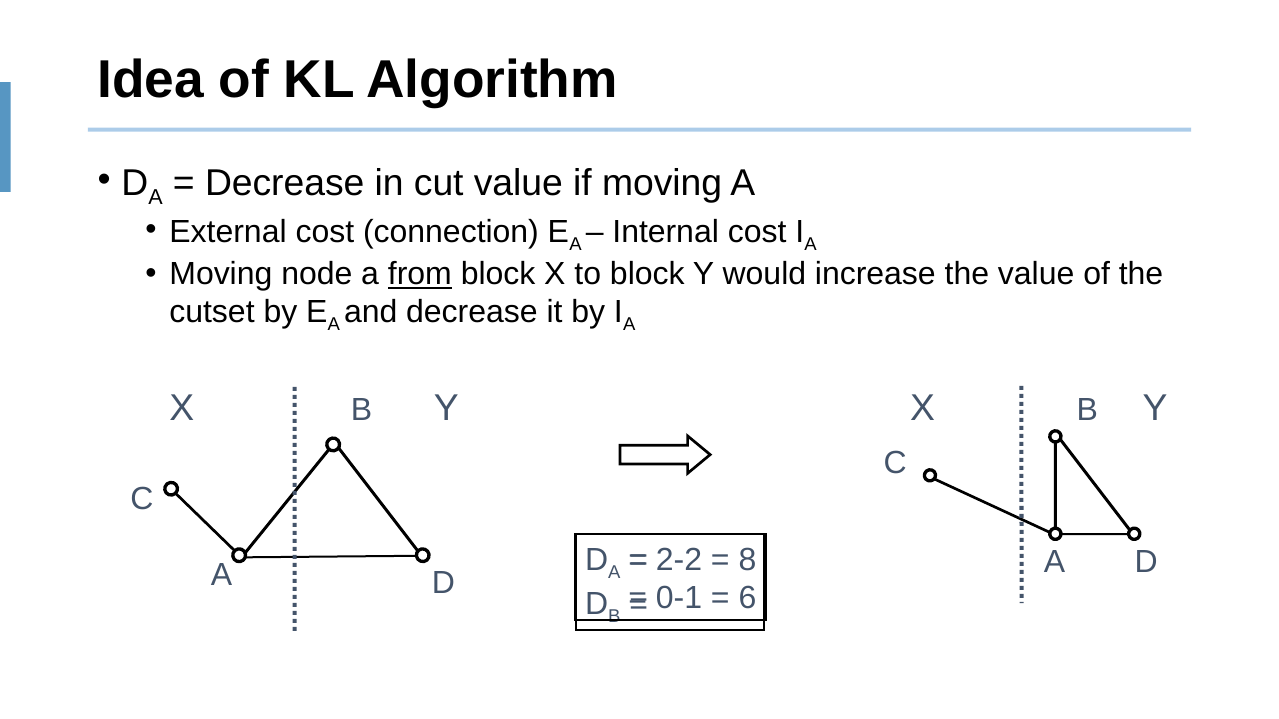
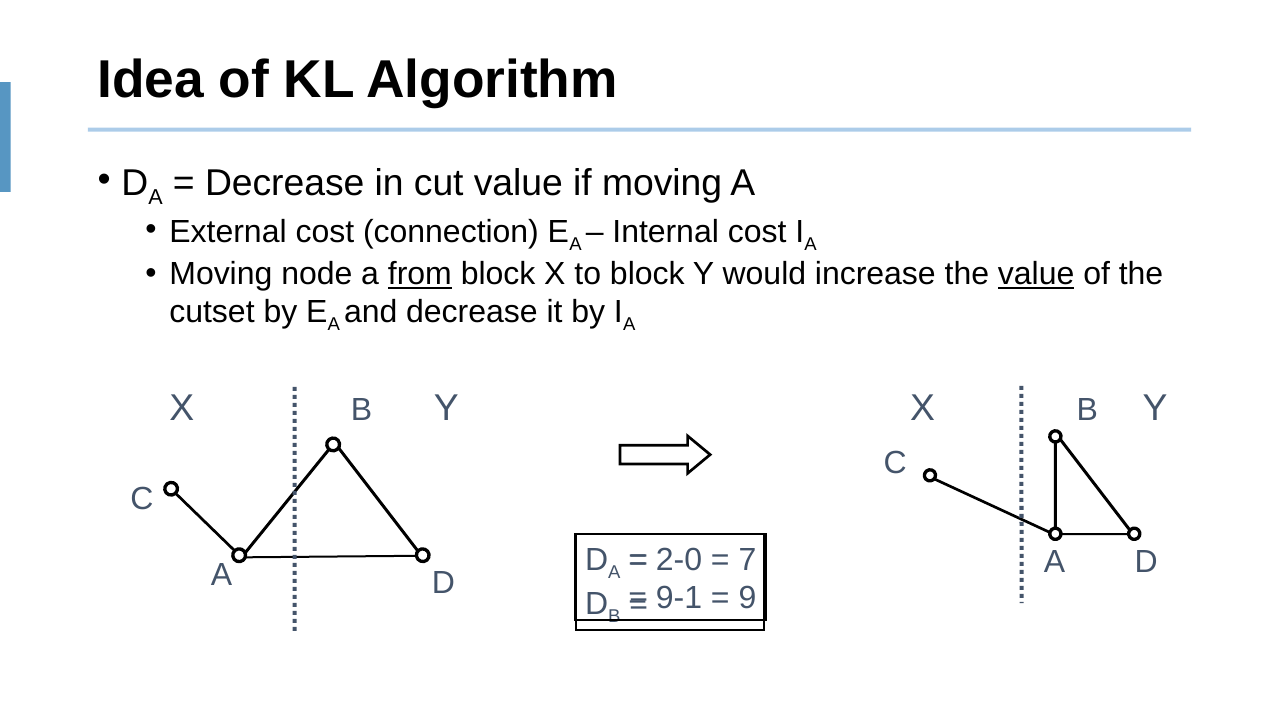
value underline: none -> present (1036, 274)
2-2: 2-2 -> 2-0 (679, 560)
8: 8 -> 7 (747, 560)
0-1: 0-1 -> 9-1 (679, 599)
6: 6 -> 9 (747, 599)
